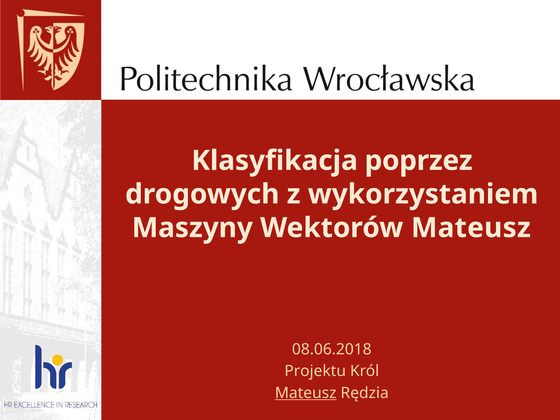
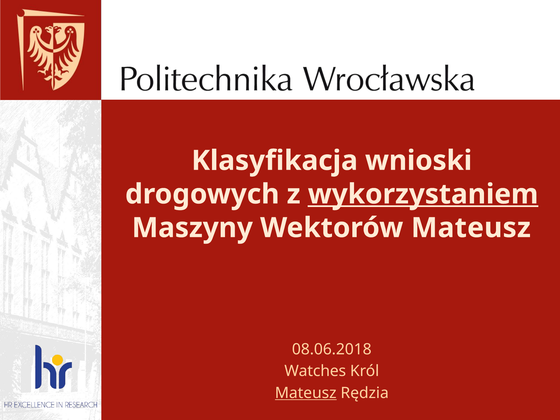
poprzez: poprzez -> wnioski (419, 161)
wykorzystaniem underline: none -> present (423, 194)
Projektu: Projektu -> Watches (315, 371)
